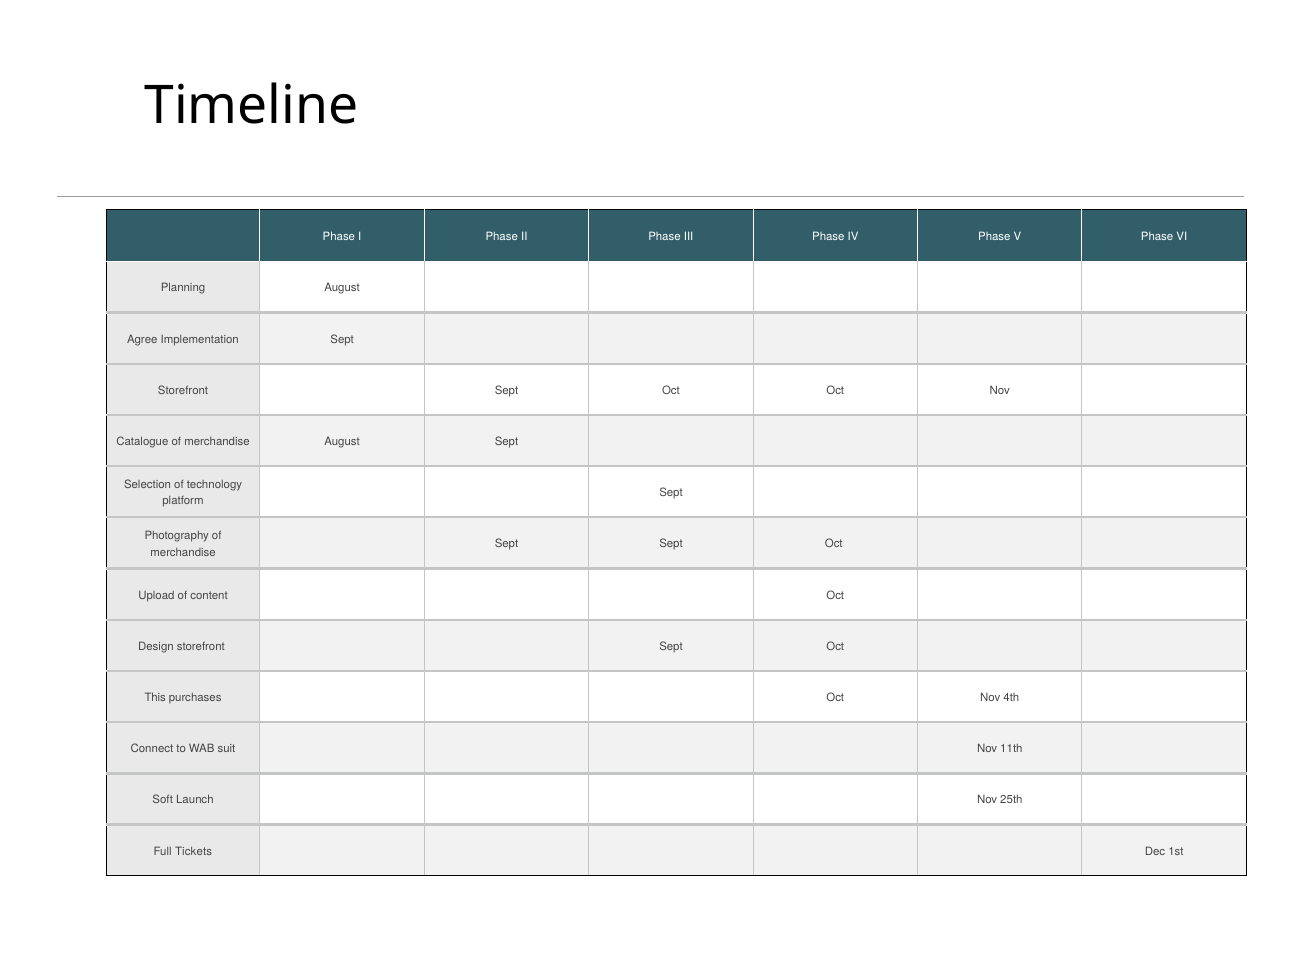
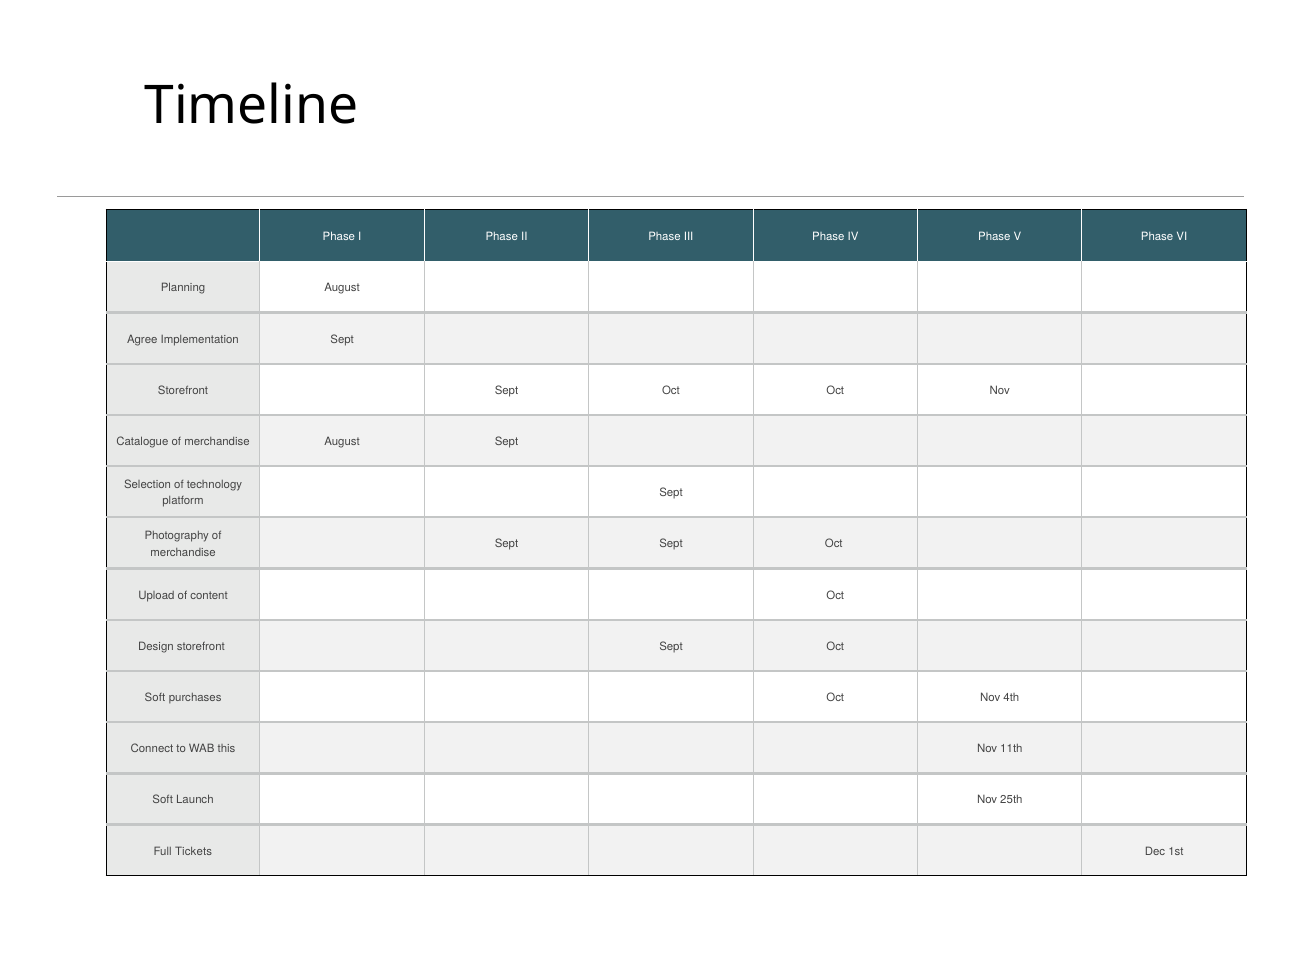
This: This -> Soft (155, 698)
suit: suit -> this (227, 750)
